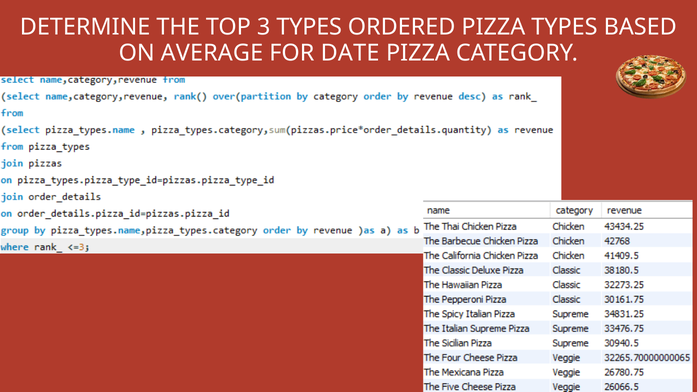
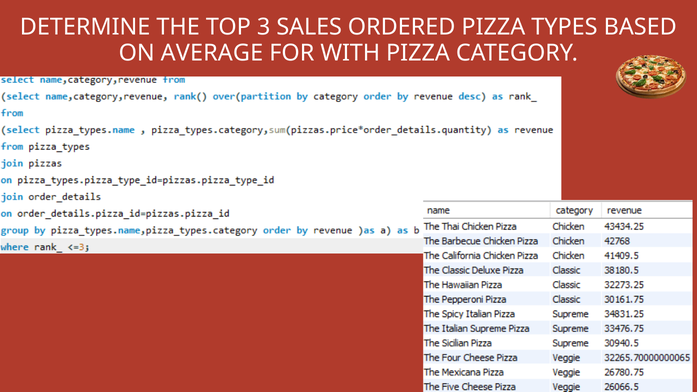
3 TYPES: TYPES -> SALES (309, 27)
DATE: DATE -> WITH (350, 53)
